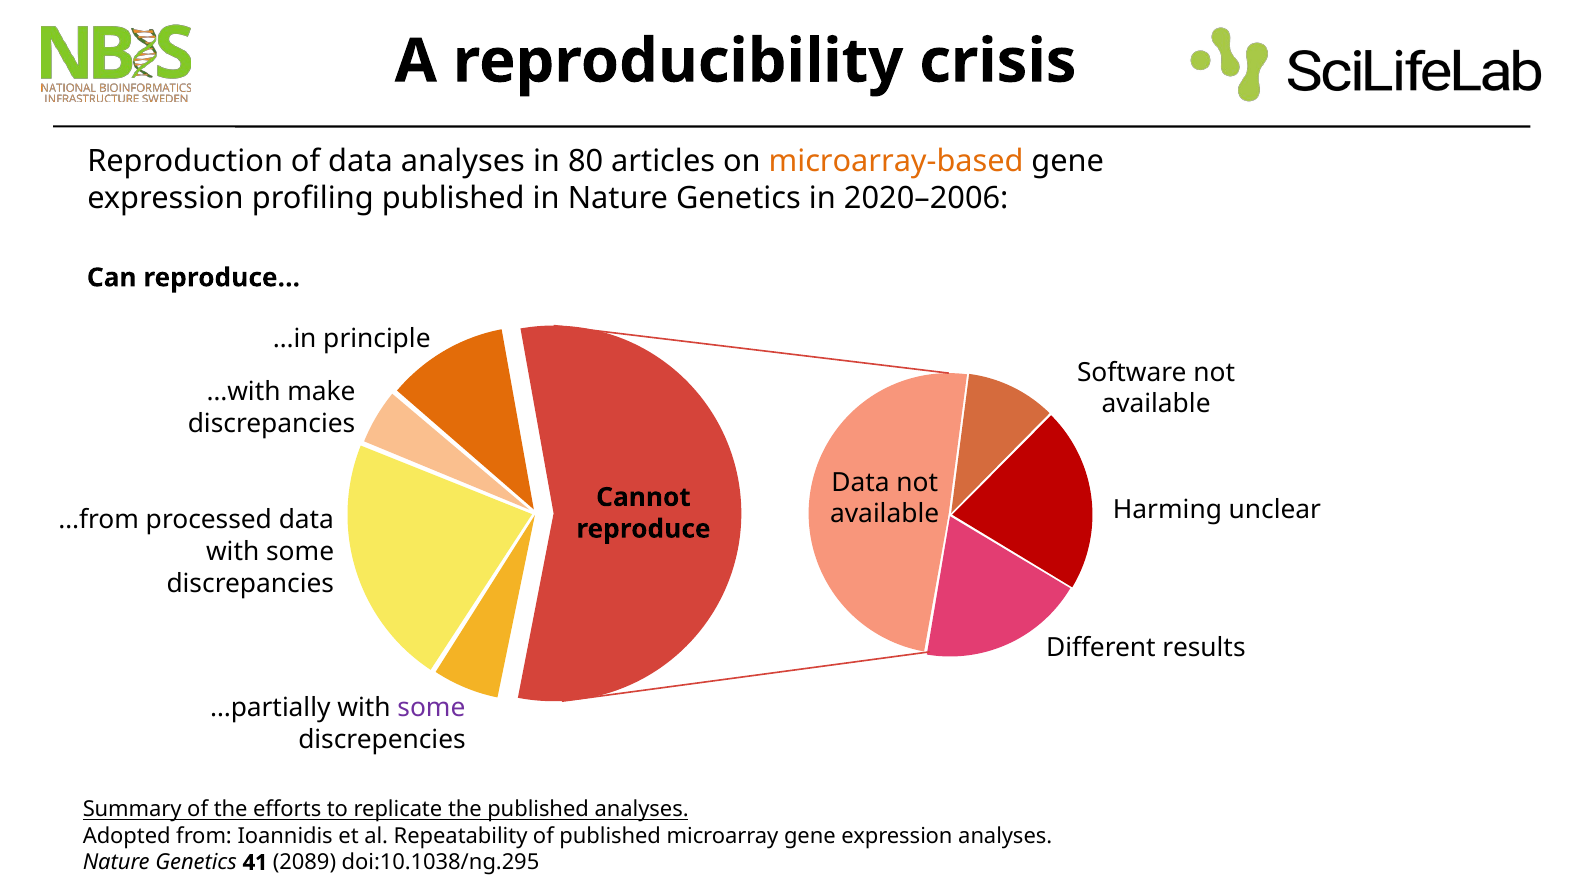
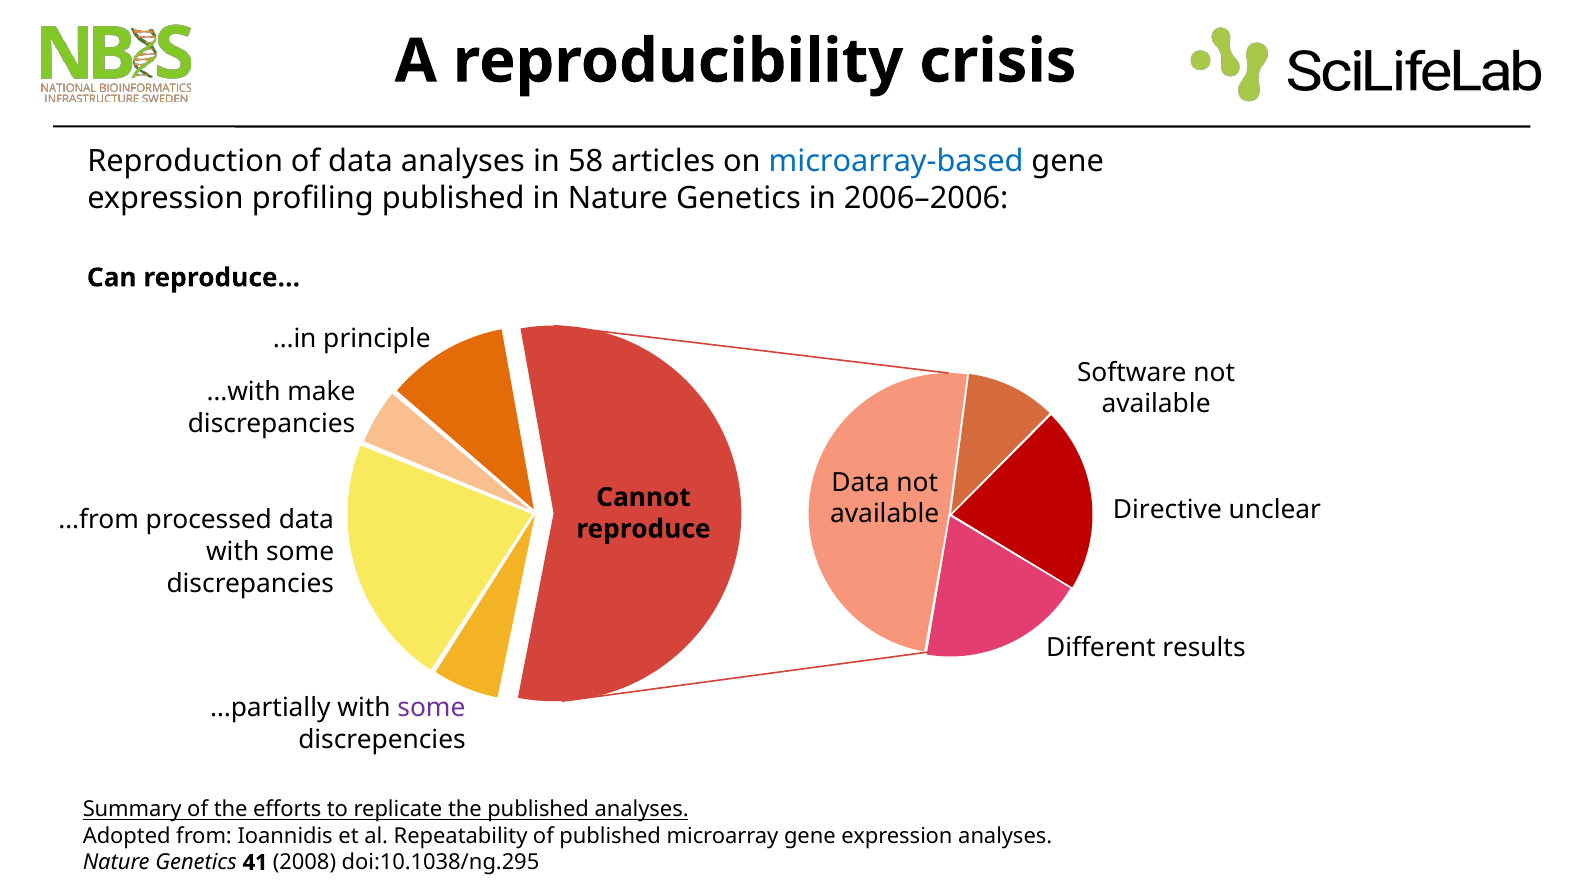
80: 80 -> 58 (586, 162)
microarray-based colour: orange -> blue (896, 162)
2020–2006: 2020–2006 -> 2006–2006 (926, 199)
Harming: Harming -> Directive (1167, 510)
2089: 2089 -> 2008 (304, 862)
